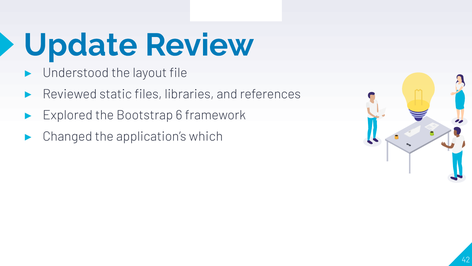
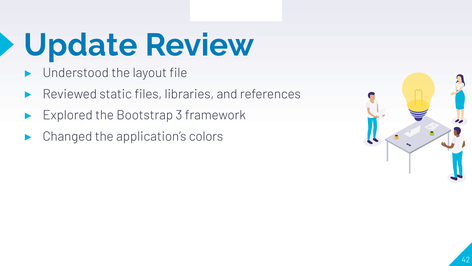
6: 6 -> 3 (179, 115)
which: which -> colors (206, 136)
